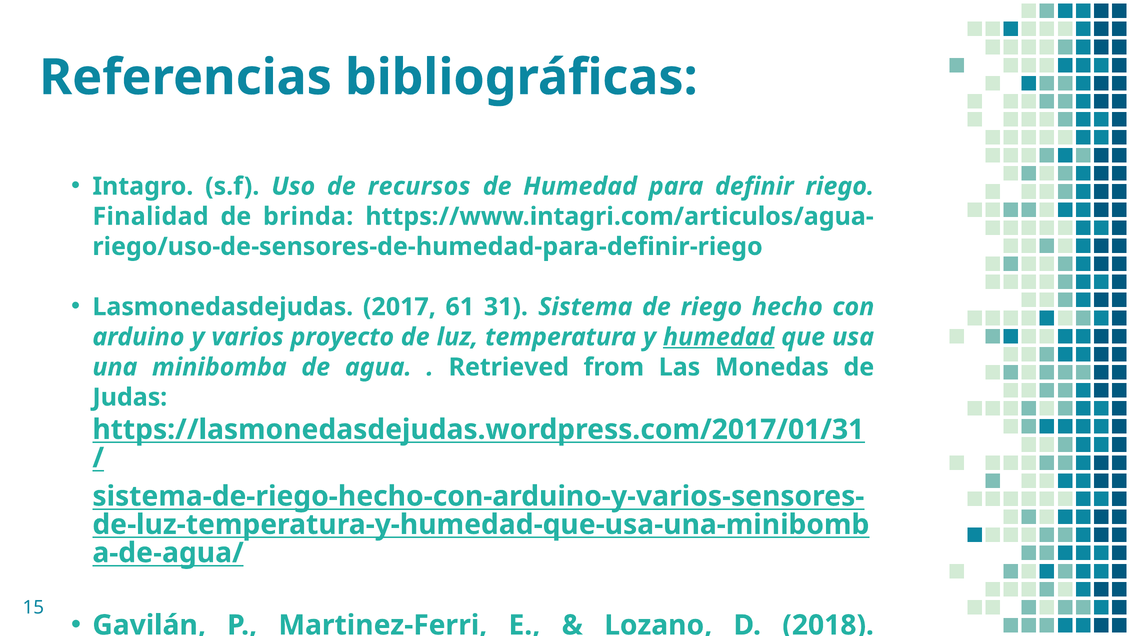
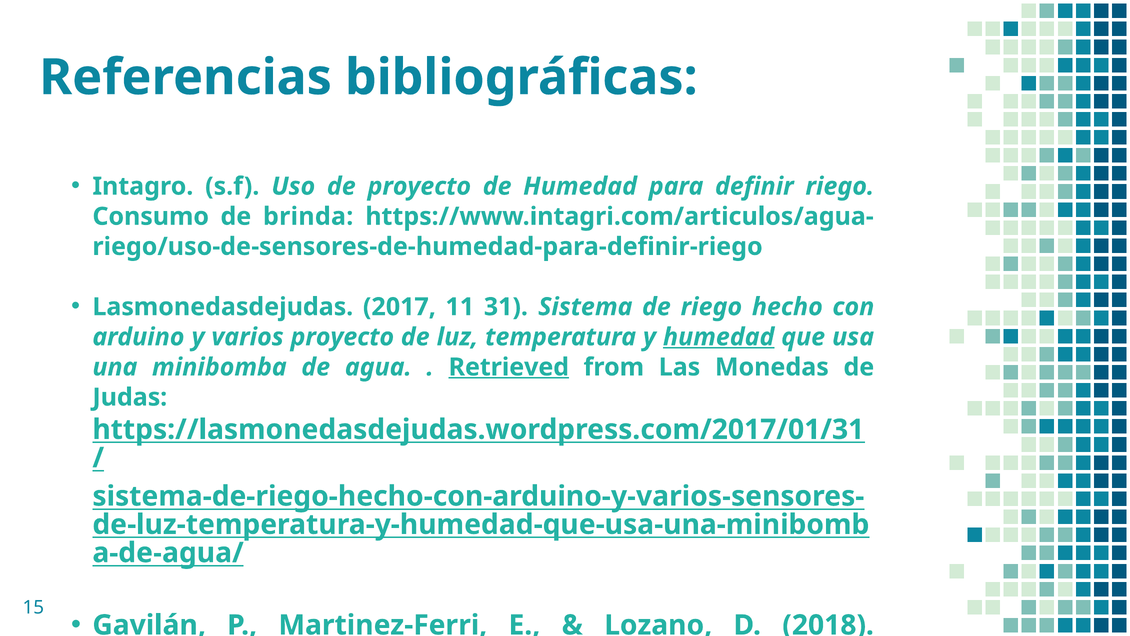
de recursos: recursos -> proyecto (419, 186)
Finalidad: Finalidad -> Consumo (151, 216)
61: 61 -> 11 (460, 307)
Retrieved underline: none -> present (509, 367)
